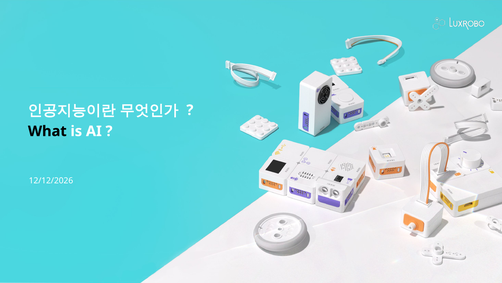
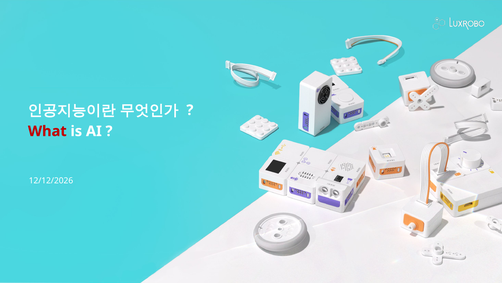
What colour: black -> red (47, 131)
